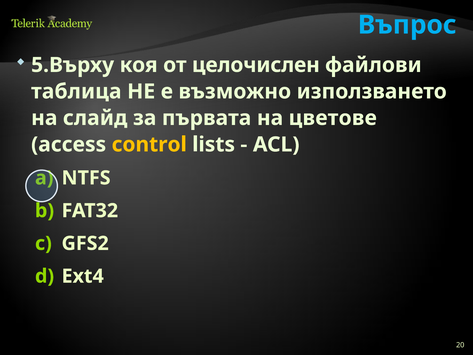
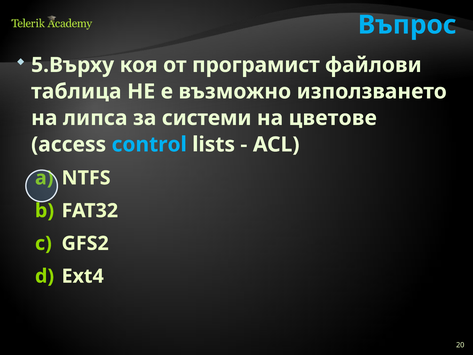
целочислен: целочислен -> програмист (256, 65)
слайд: слайд -> липса (95, 118)
първата: първата -> системи (207, 118)
control colour: yellow -> light blue (149, 144)
